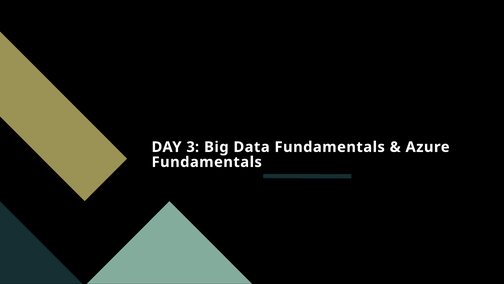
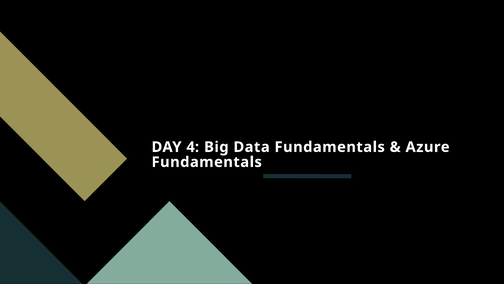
3: 3 -> 4 (193, 147)
